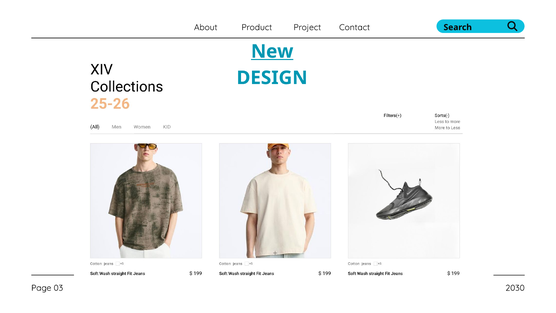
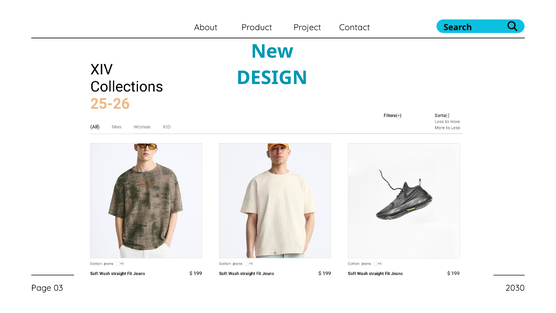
New underline: present -> none (272, 51)
